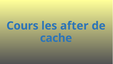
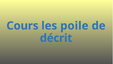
after: after -> poile (74, 26)
cache: cache -> décrit (56, 38)
